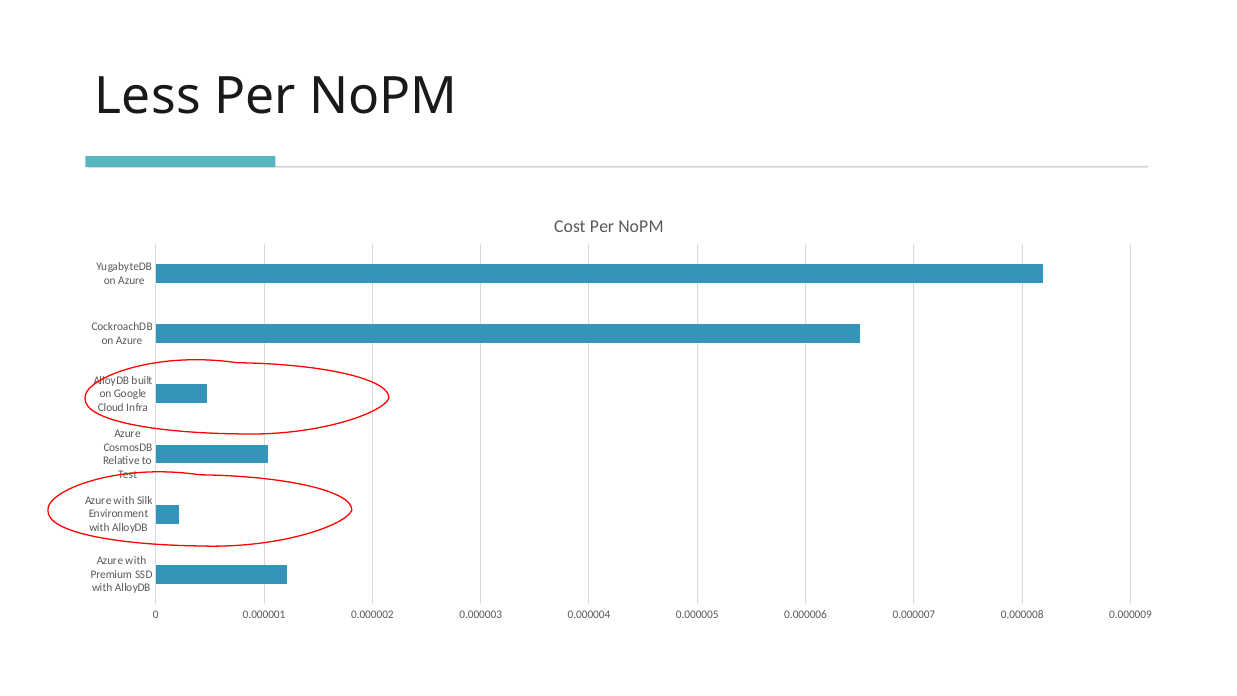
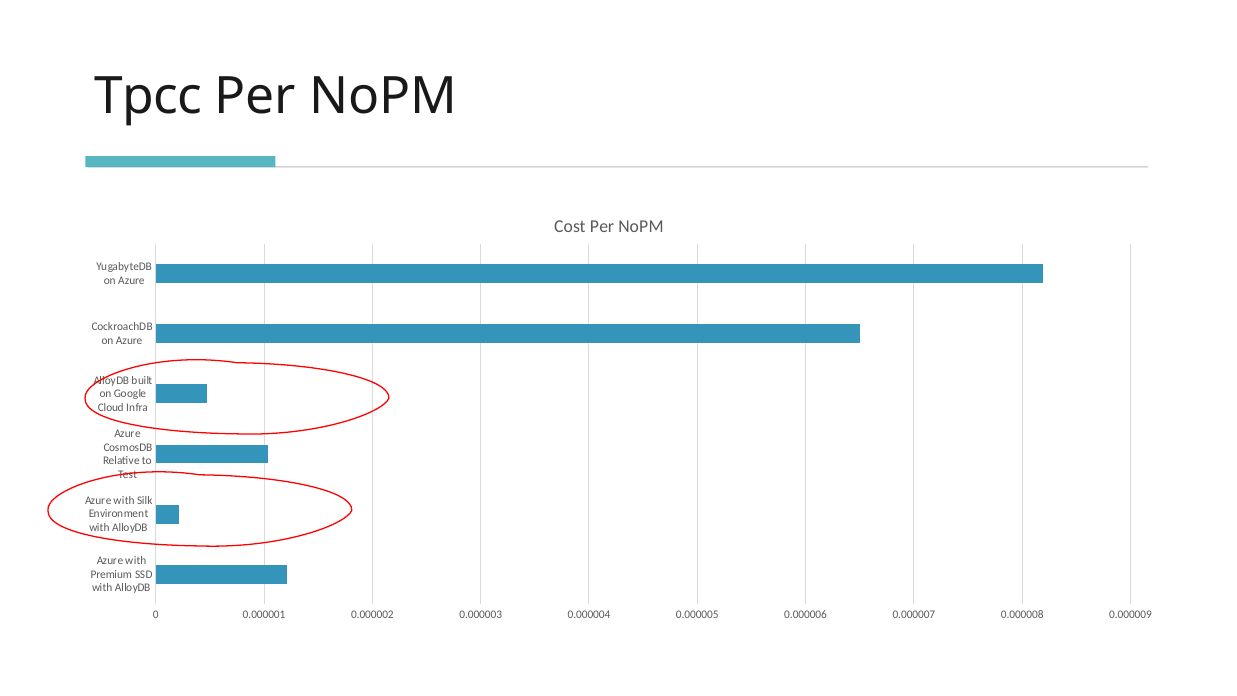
Less: Less -> Tpcc (148, 96)
